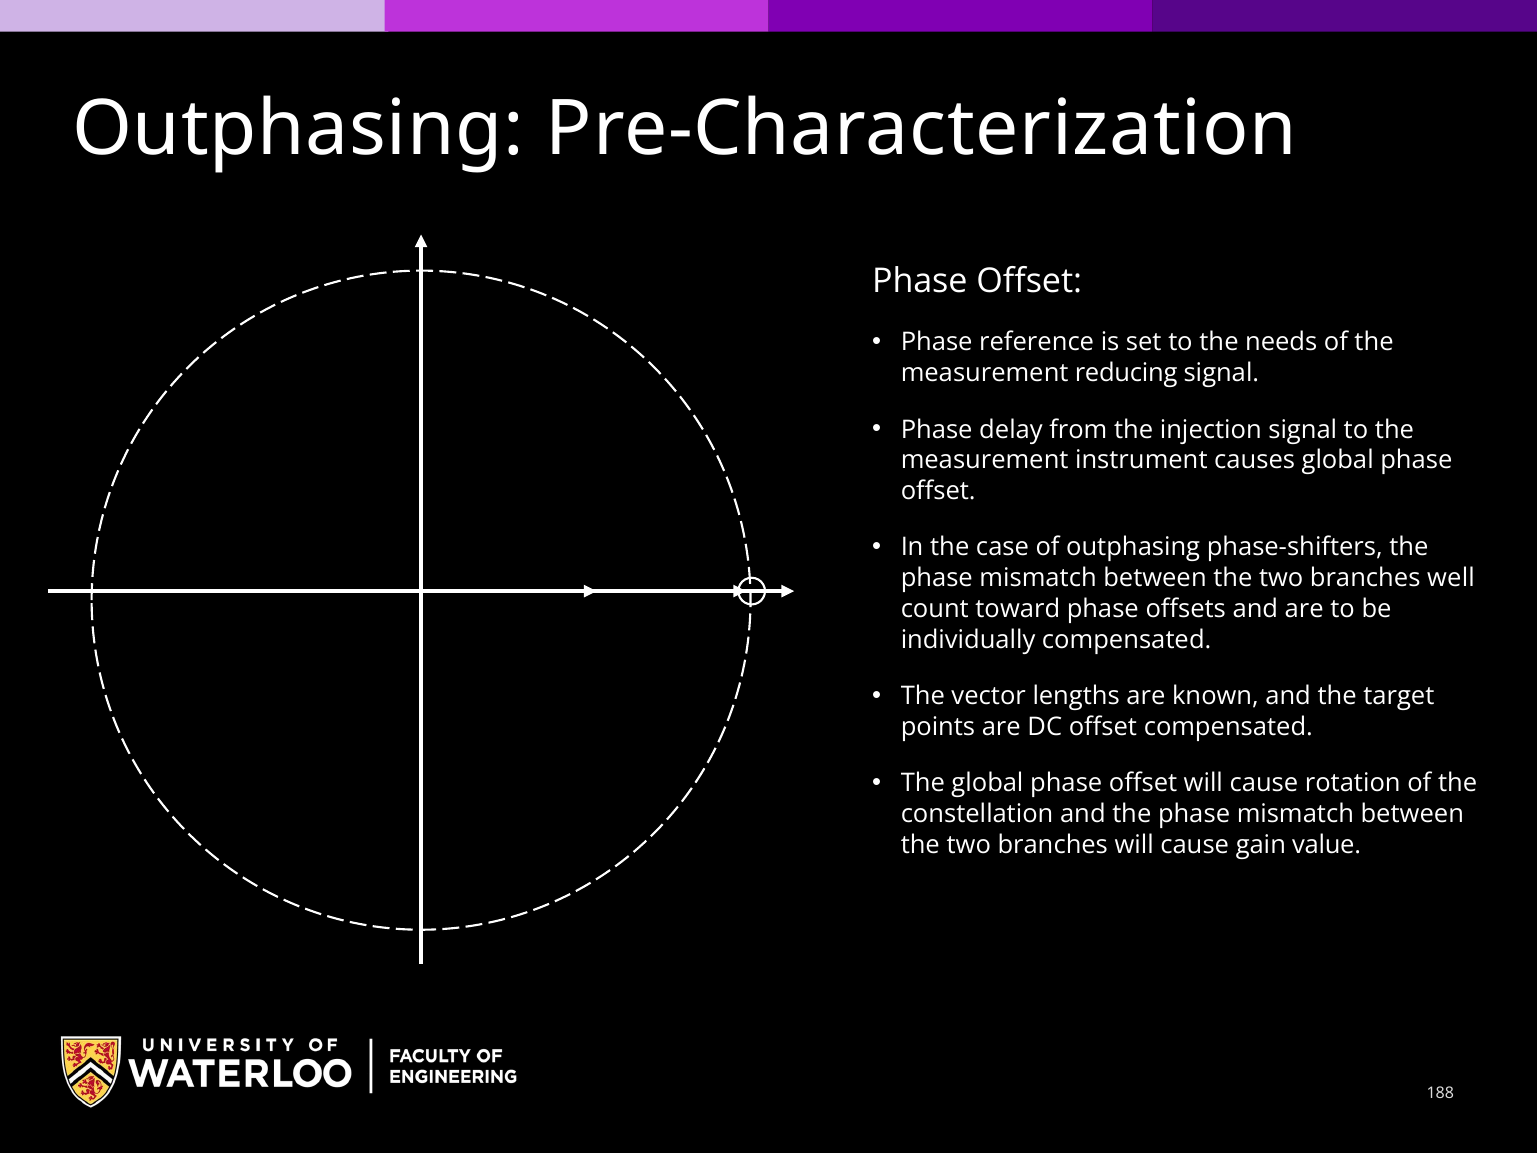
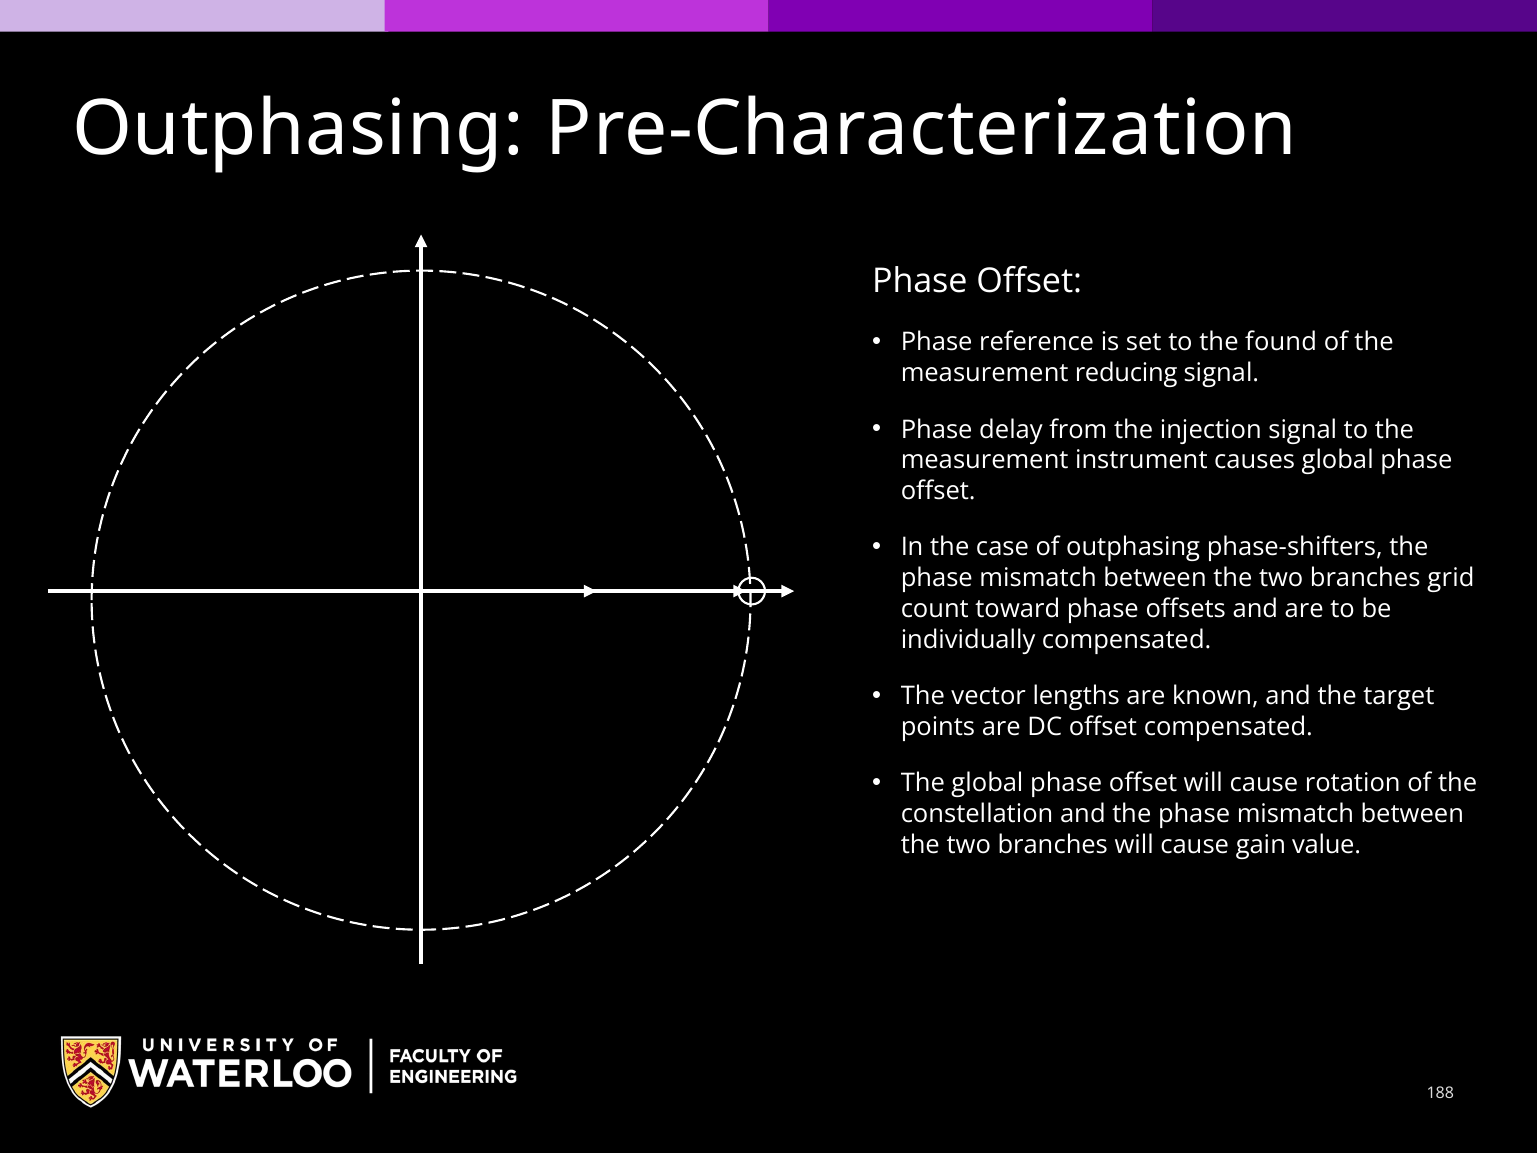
needs: needs -> found (1281, 342)
well: well -> grid (1451, 578)
